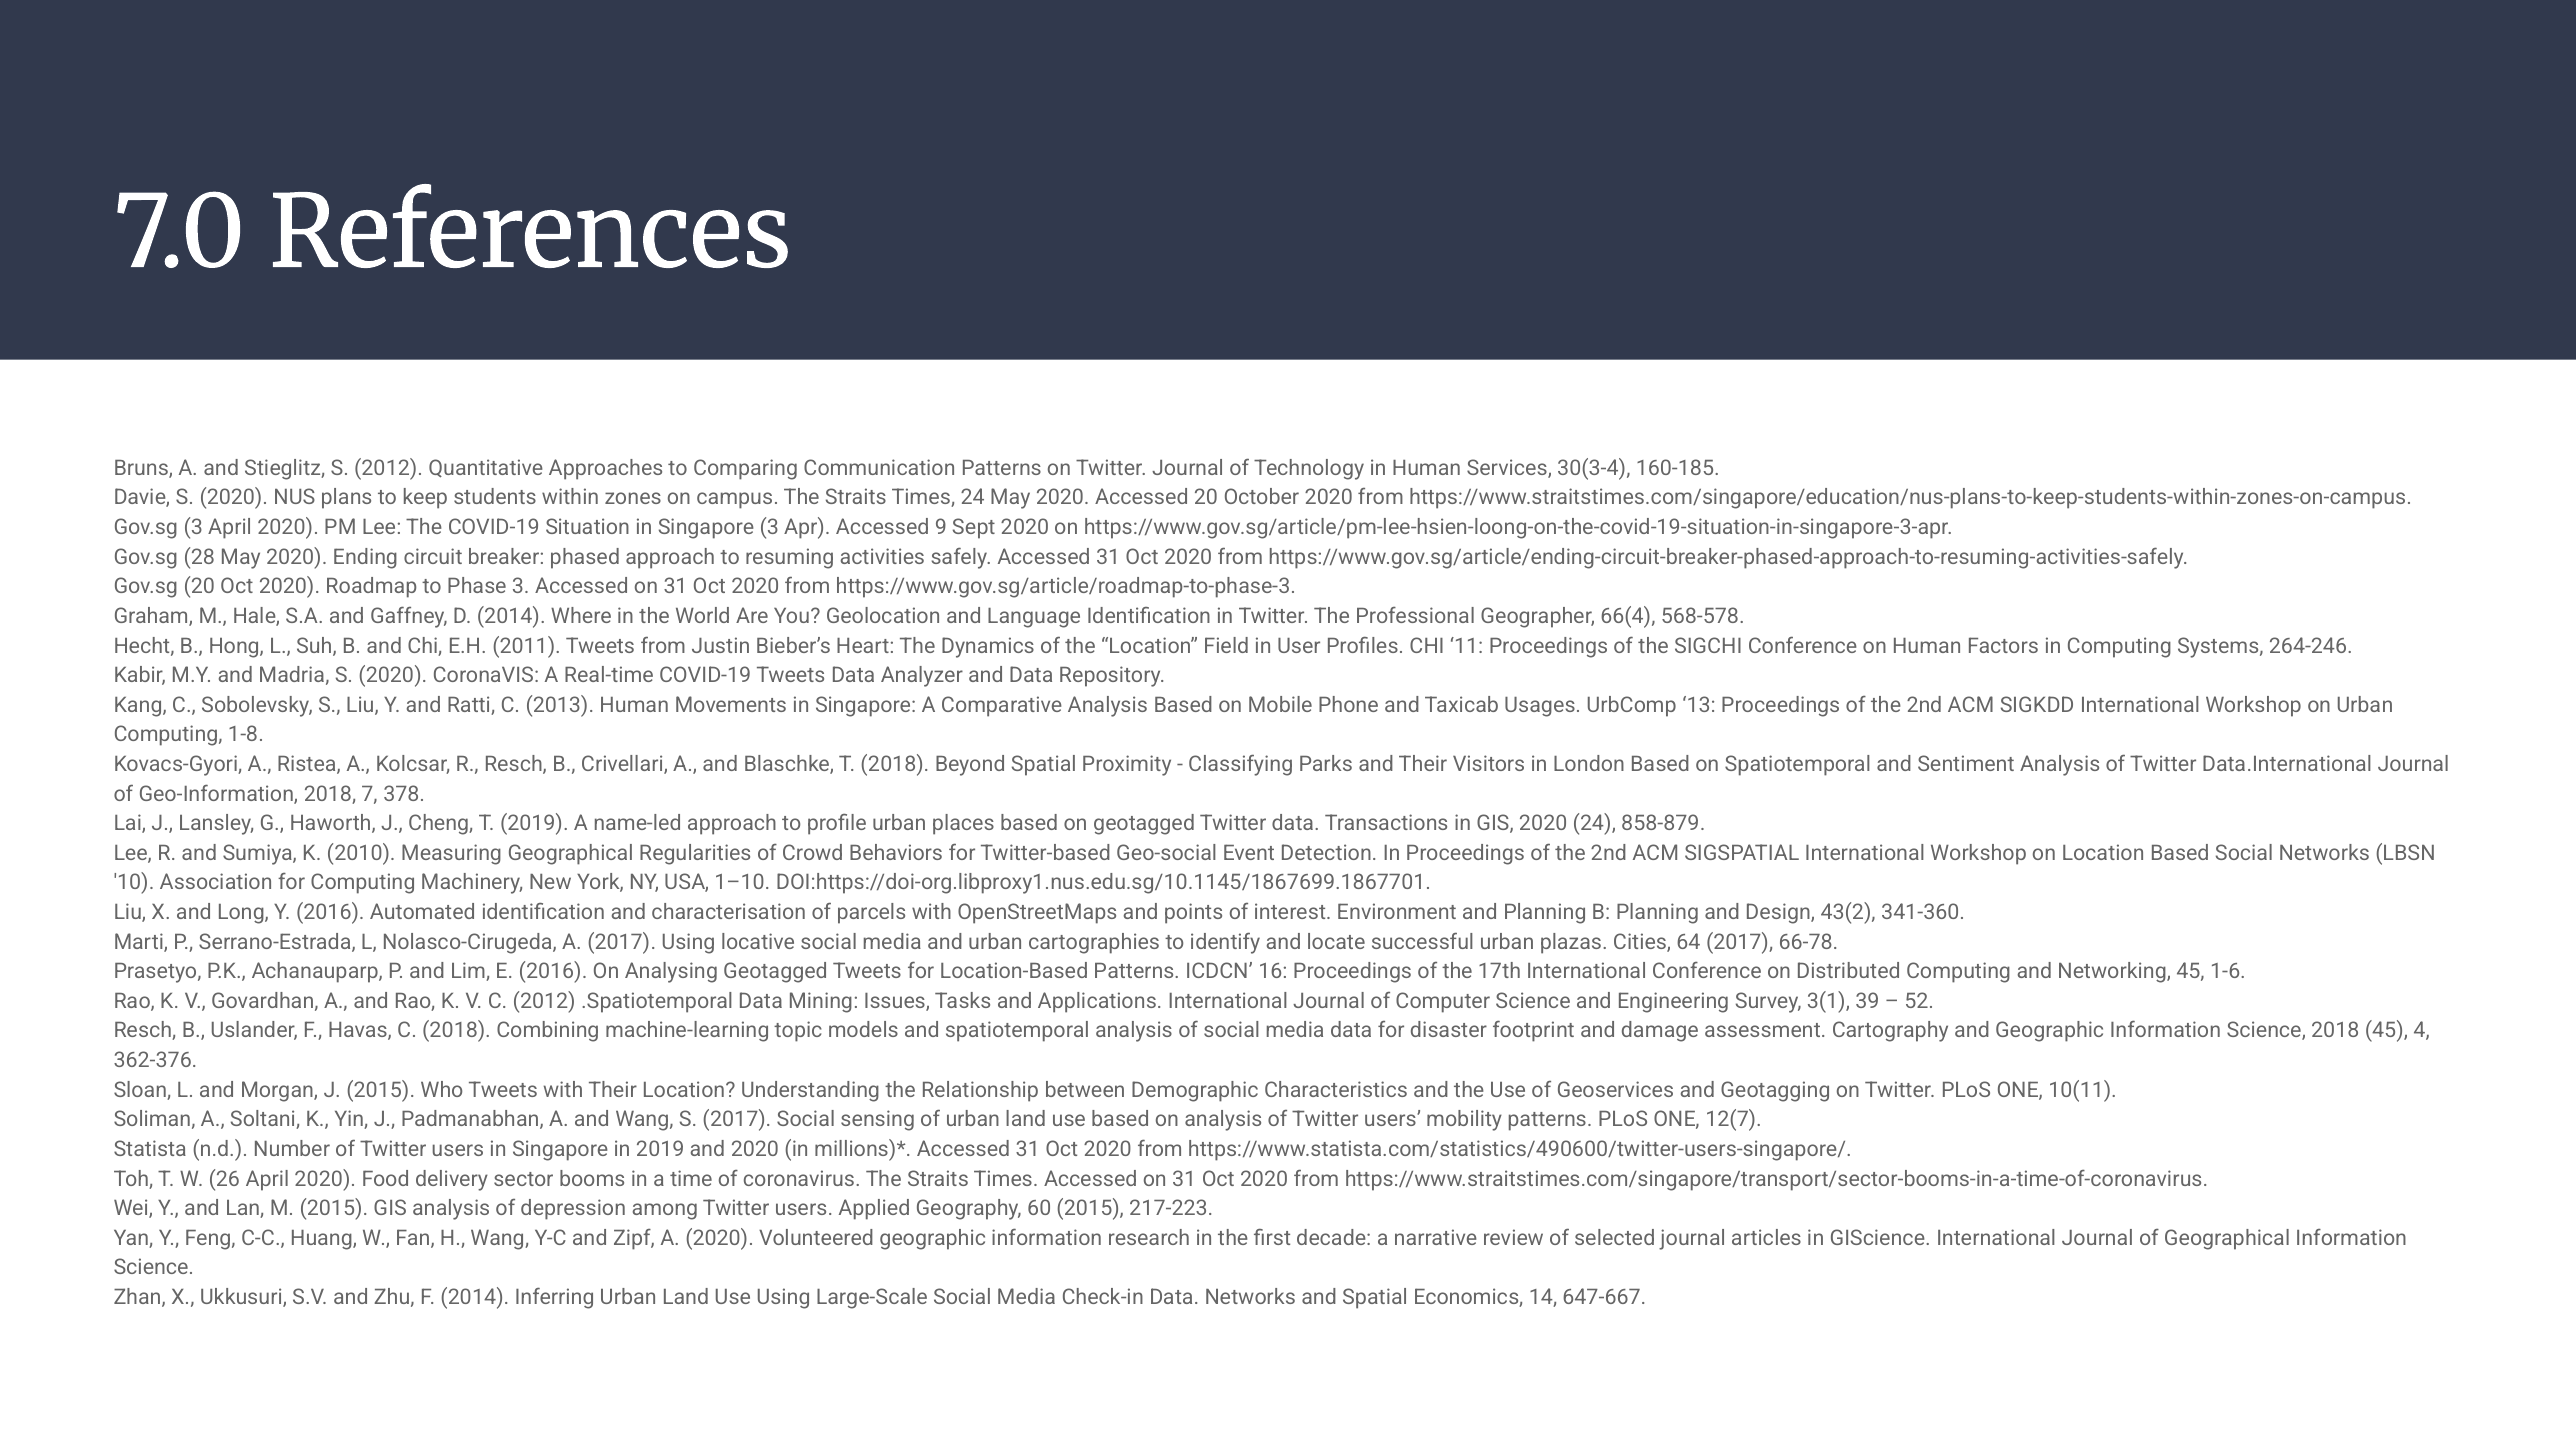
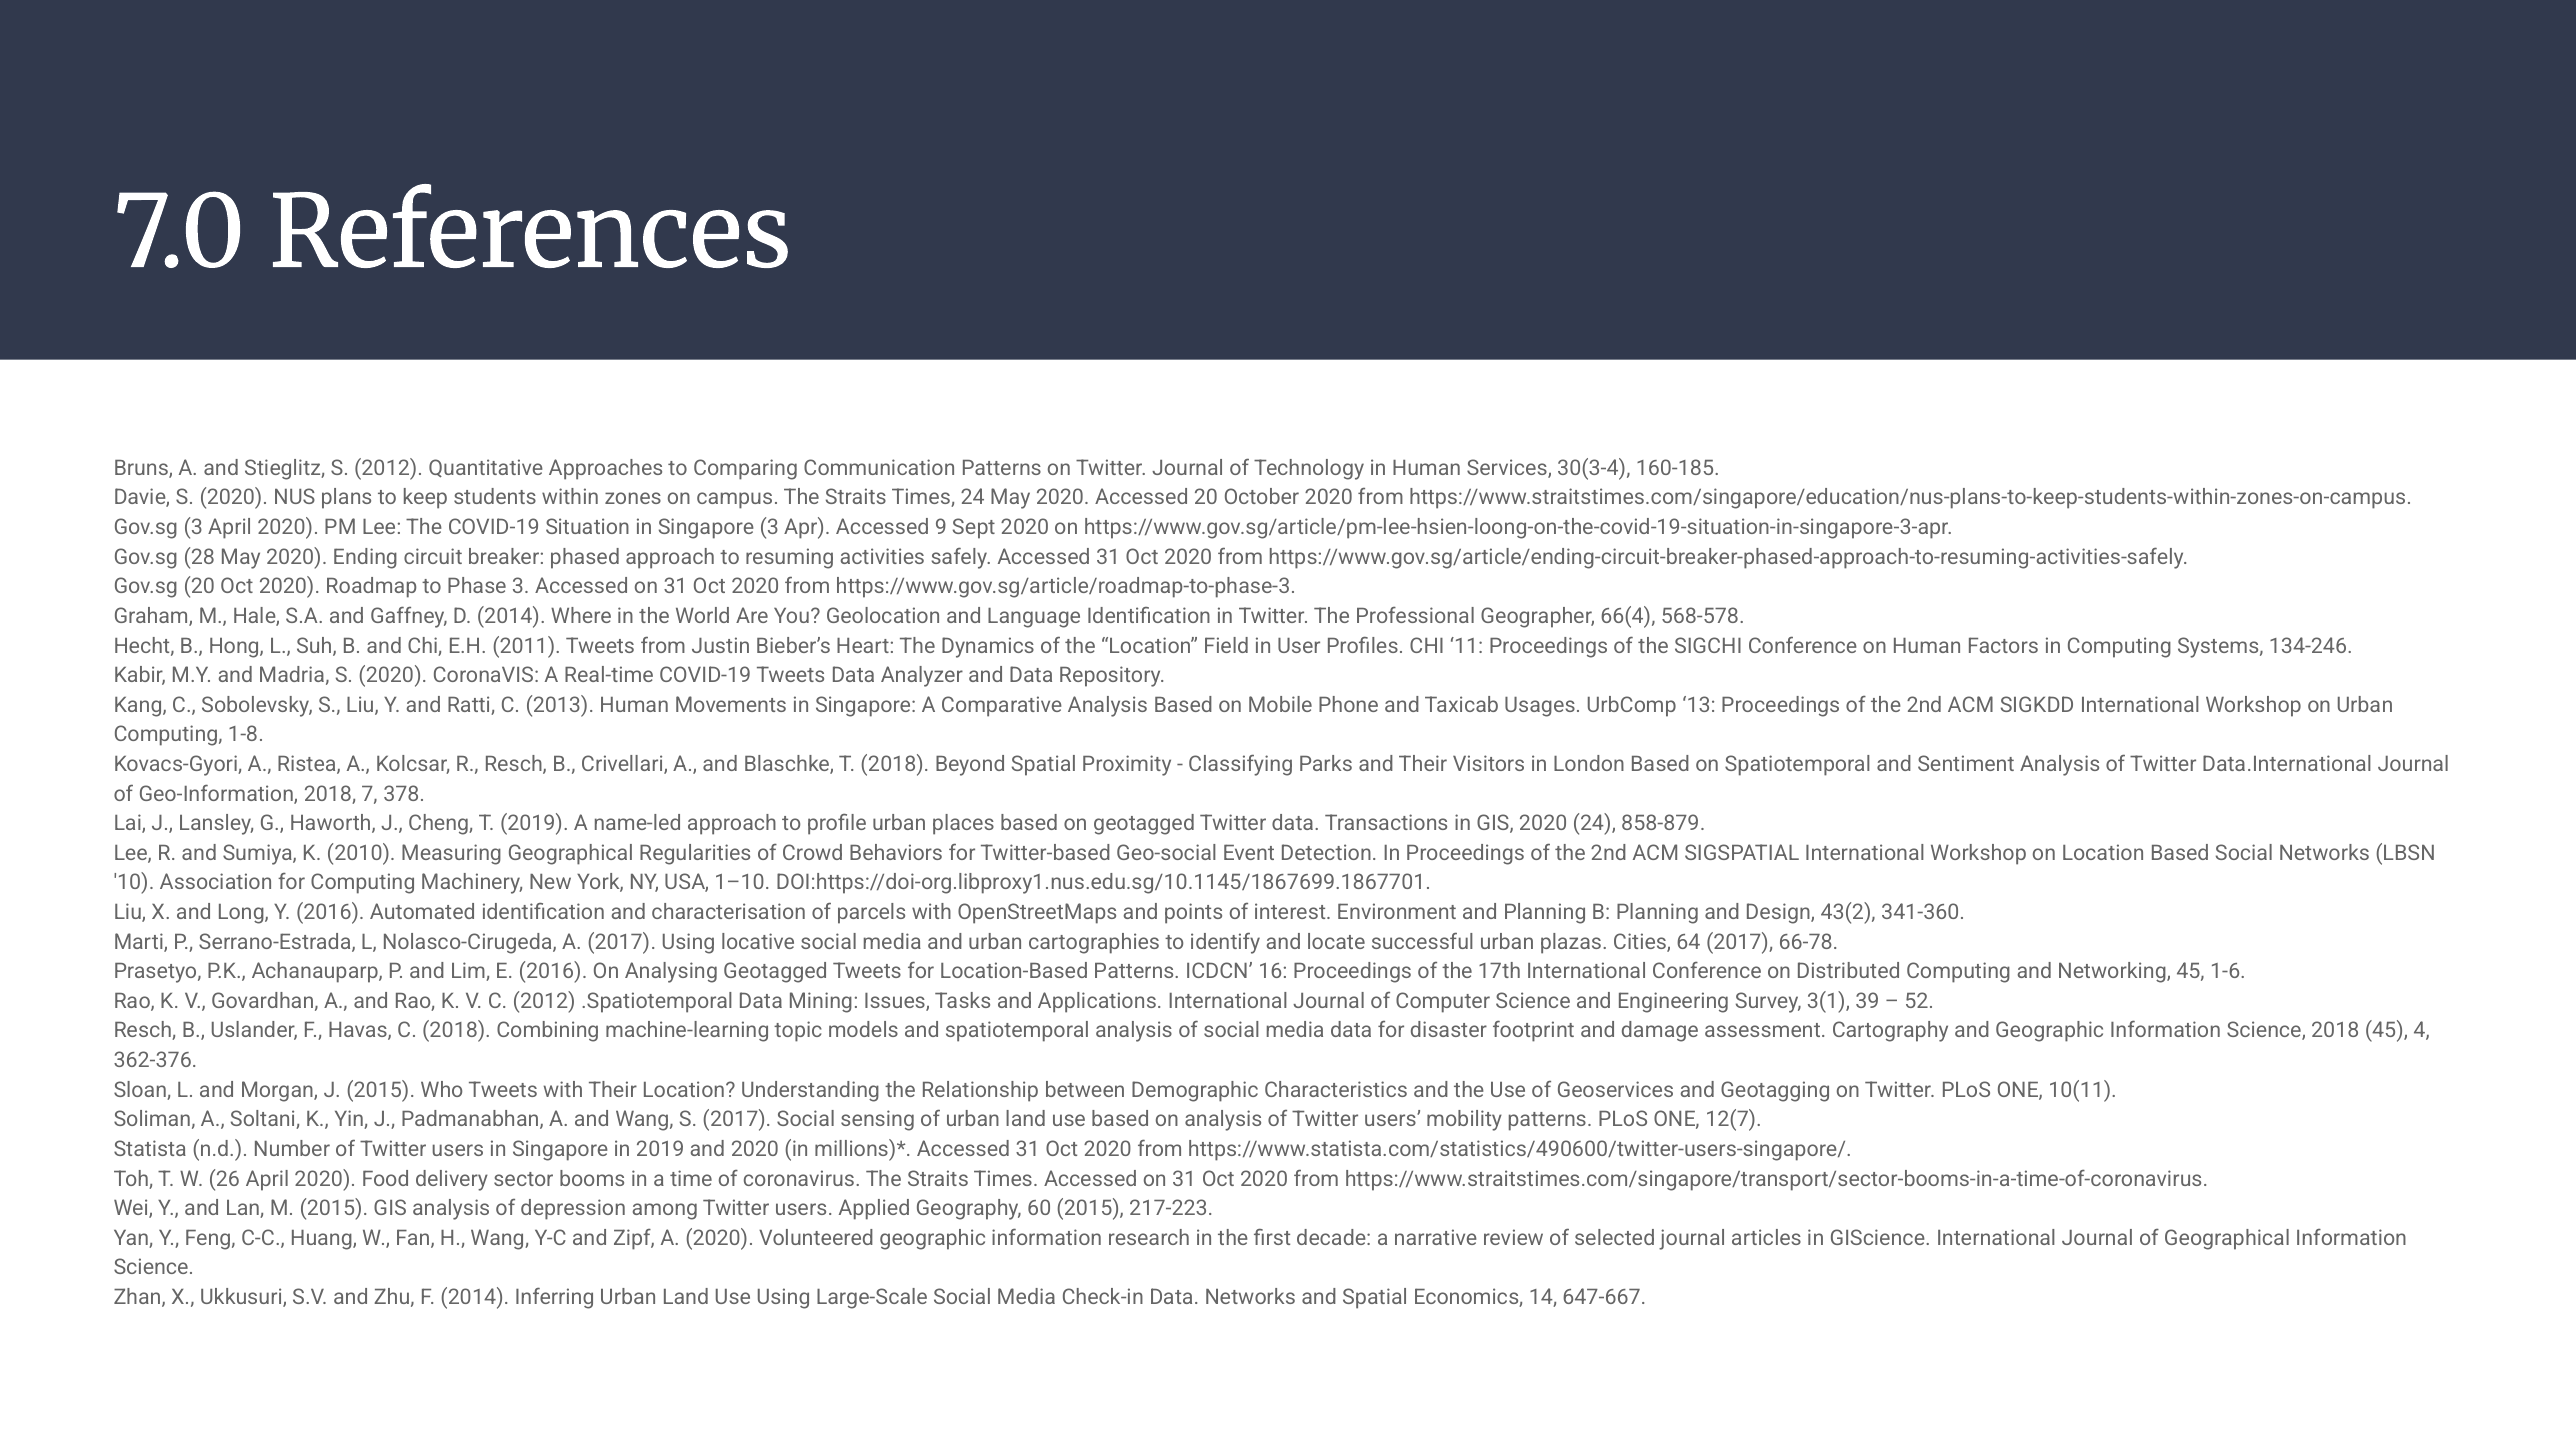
264-246: 264-246 -> 134-246 (2311, 646)
